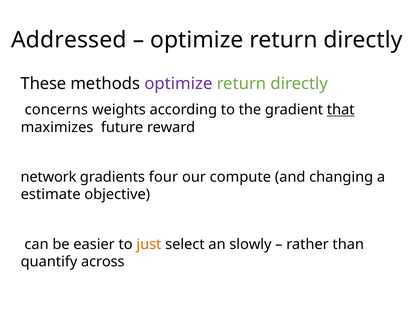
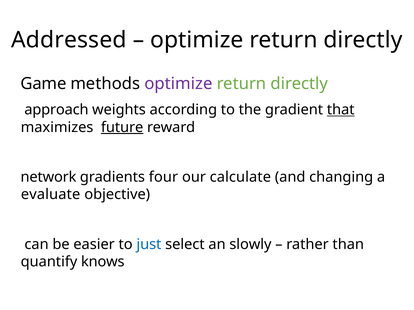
These: These -> Game (43, 84)
concerns: concerns -> approach (56, 110)
future underline: none -> present (122, 127)
compute: compute -> calculate (240, 177)
estimate: estimate -> evaluate (51, 195)
just colour: orange -> blue (149, 245)
across: across -> knows (103, 262)
